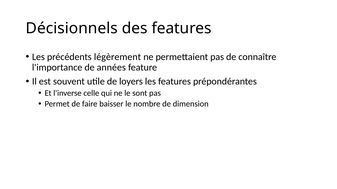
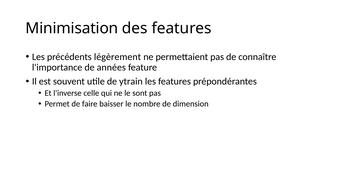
Décisionnels: Décisionnels -> Minimisation (72, 28)
loyers: loyers -> ytrain (131, 82)
